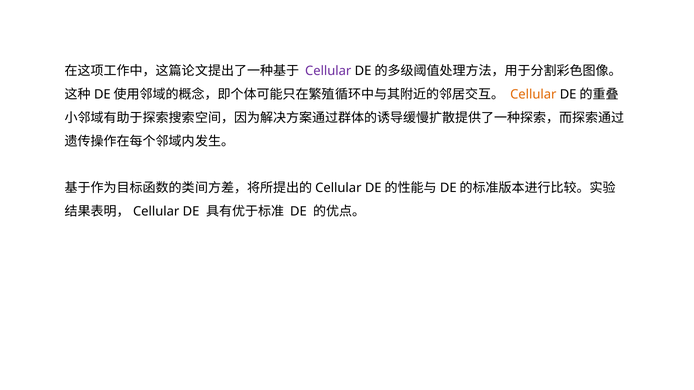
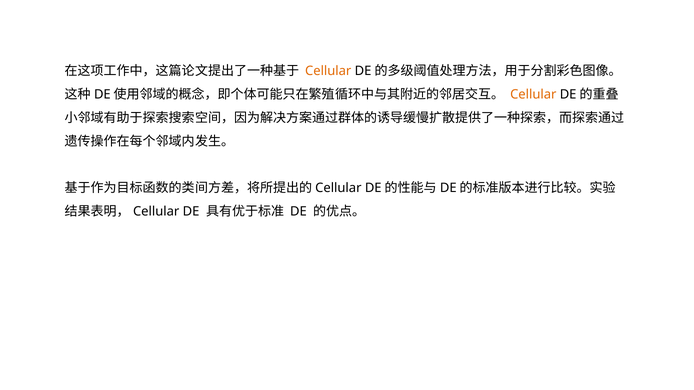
Cellular colour: purple -> orange (328, 71)
